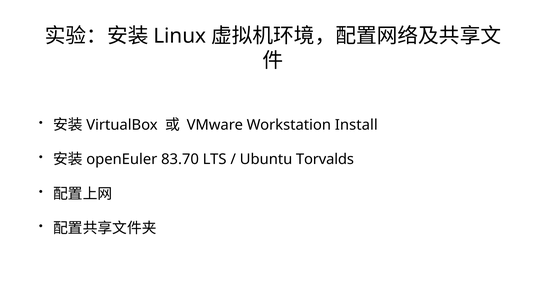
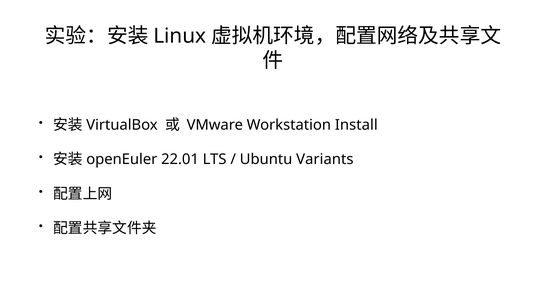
83.70: 83.70 -> 22.01 (180, 159)
Torvalds: Torvalds -> Variants (325, 159)
